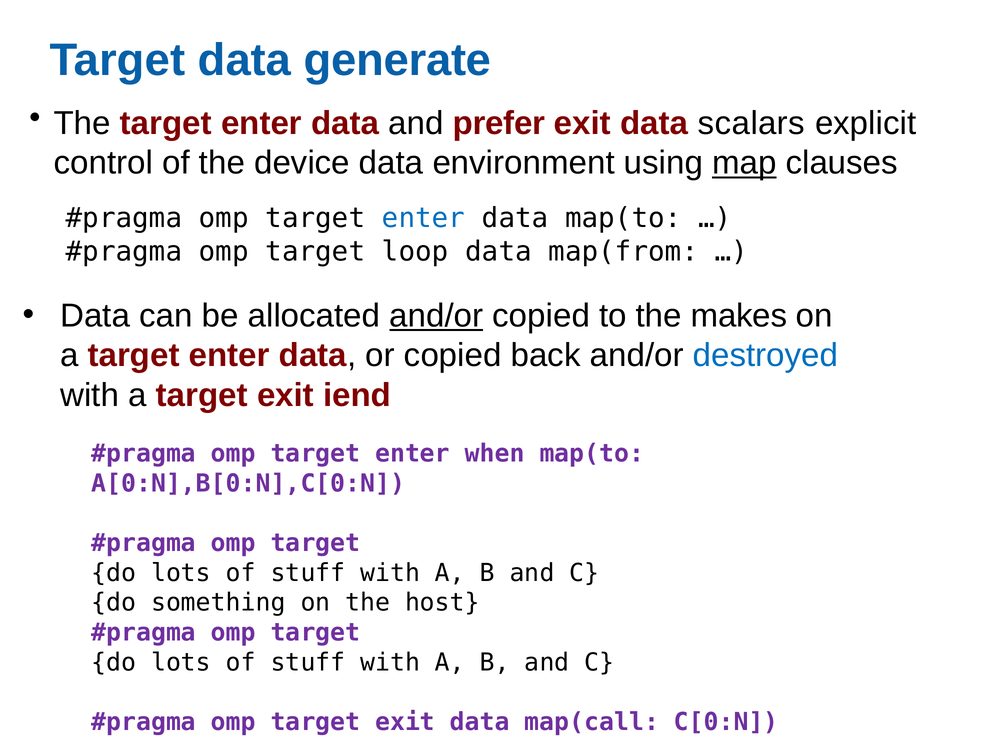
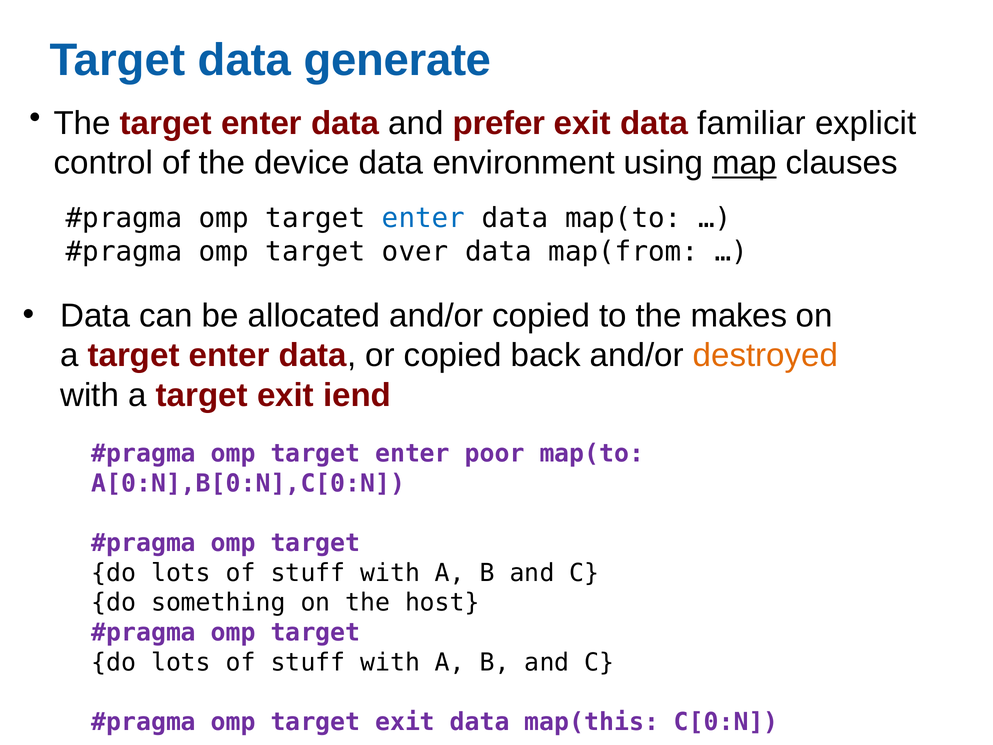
scalars: scalars -> familiar (751, 123)
loop: loop -> over (415, 251)
and/or underline: present -> none (436, 316)
destroyed colour: blue -> orange (765, 355)
when: when -> poor (495, 454)
map(call: map(call -> map(this (592, 722)
